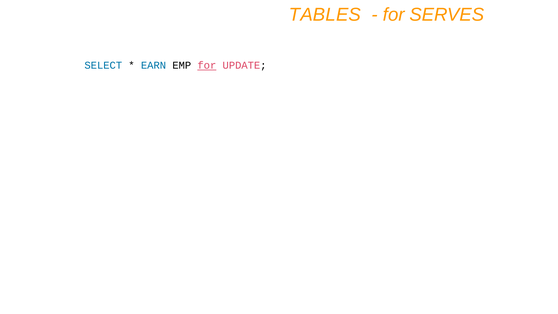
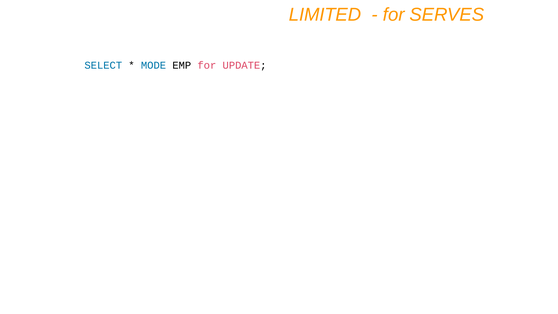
TABLES: TABLES -> LIMITED (325, 15)
EARN: EARN -> MODE (154, 65)
for underline: present -> none (207, 65)
